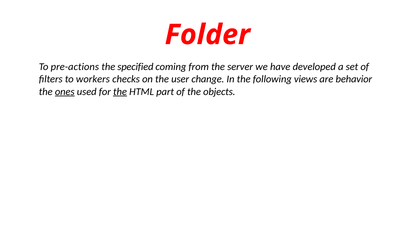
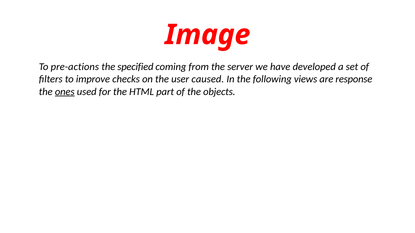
Folder: Folder -> Image (208, 35)
workers: workers -> improve (93, 79)
change: change -> caused (208, 79)
behavior: behavior -> response (354, 79)
the underline: present -> none (120, 92)
